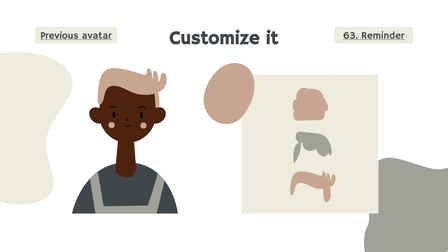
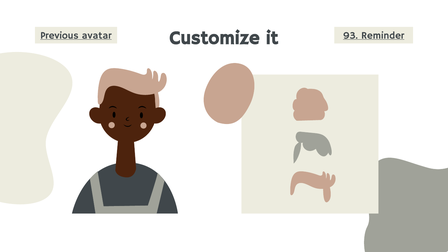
63: 63 -> 93 (350, 36)
